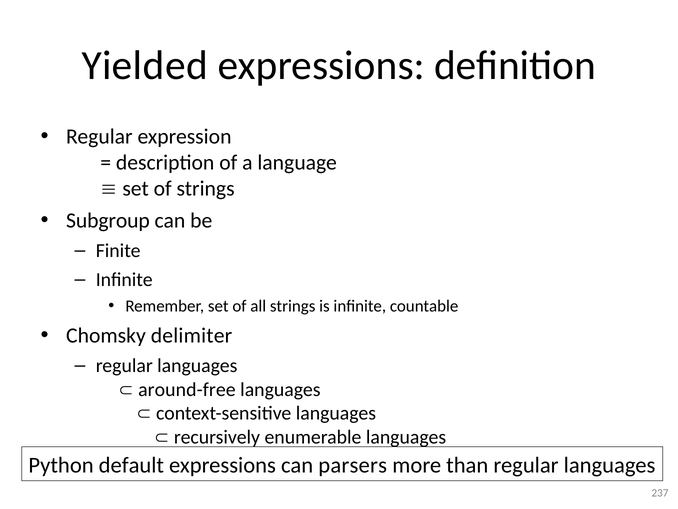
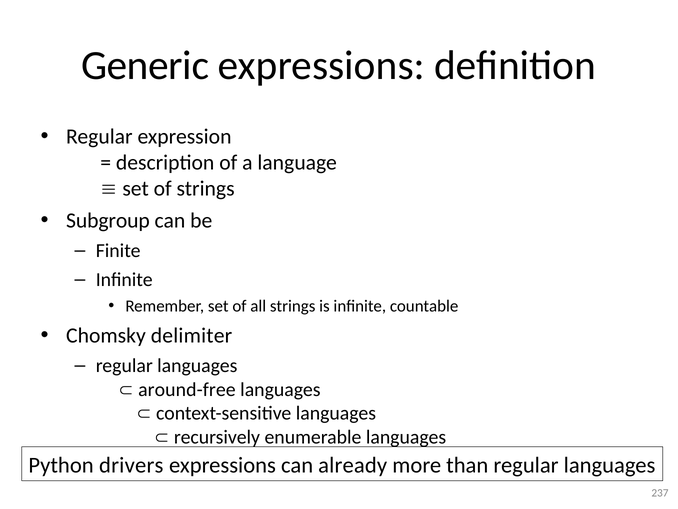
Yielded: Yielded -> Generic (145, 66)
default: default -> drivers (131, 465)
parsers: parsers -> already (353, 465)
